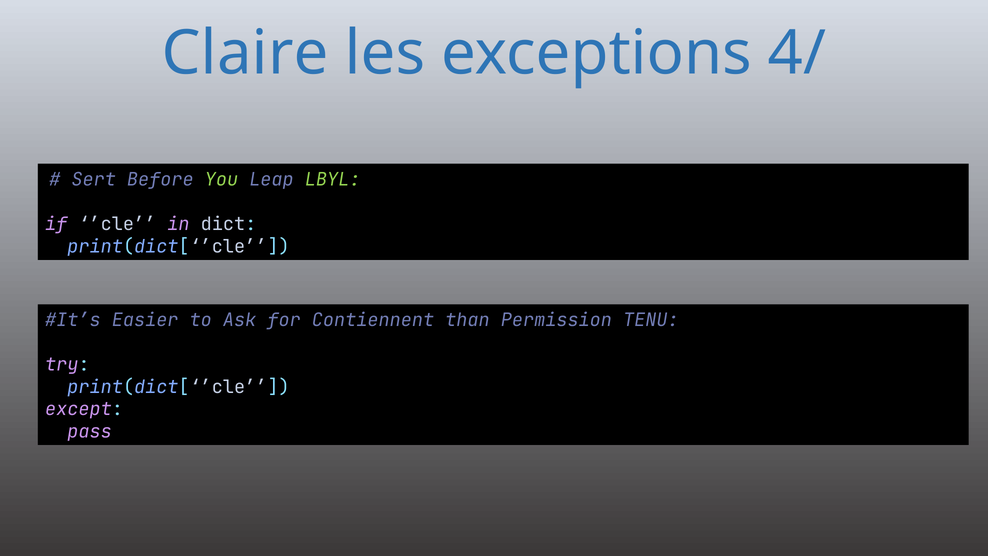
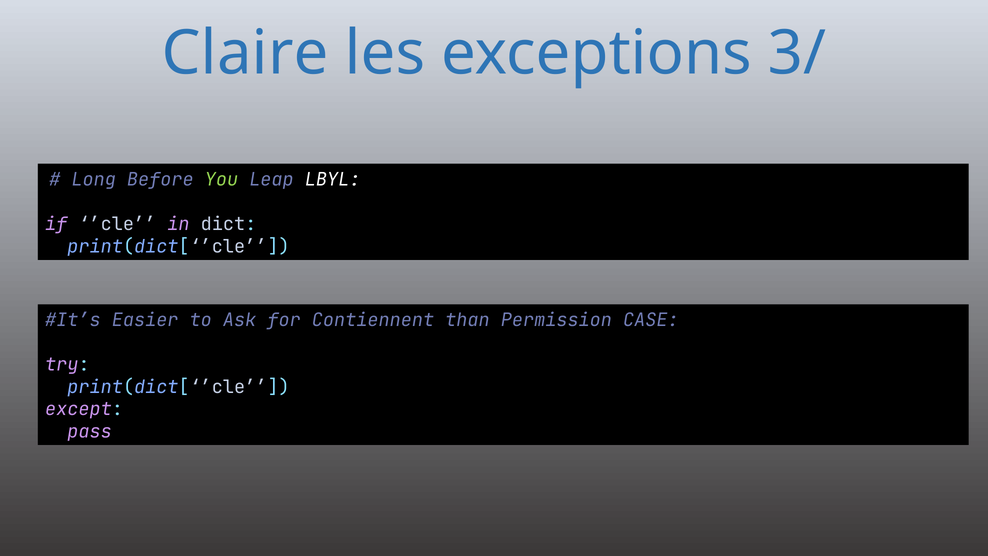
4/: 4/ -> 3/ (797, 53)
Sert: Sert -> Long (94, 180)
LBYL colour: light green -> white (333, 180)
TENU: TENU -> CASE (651, 320)
